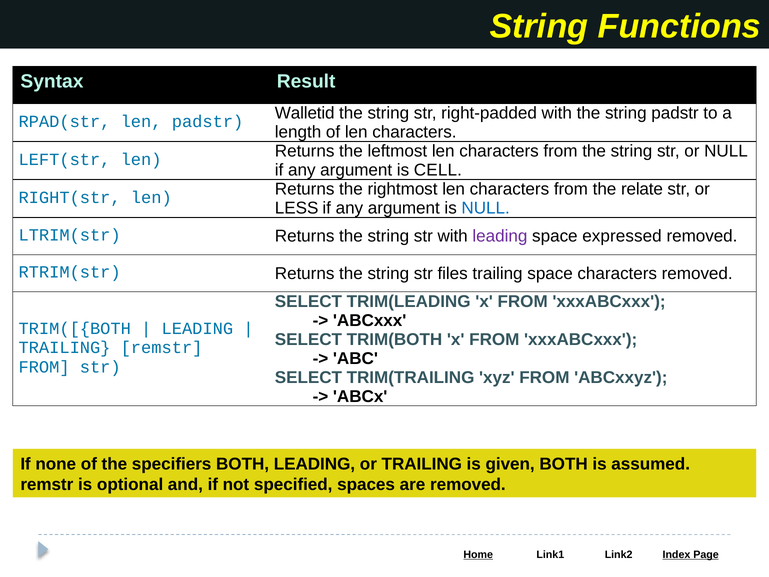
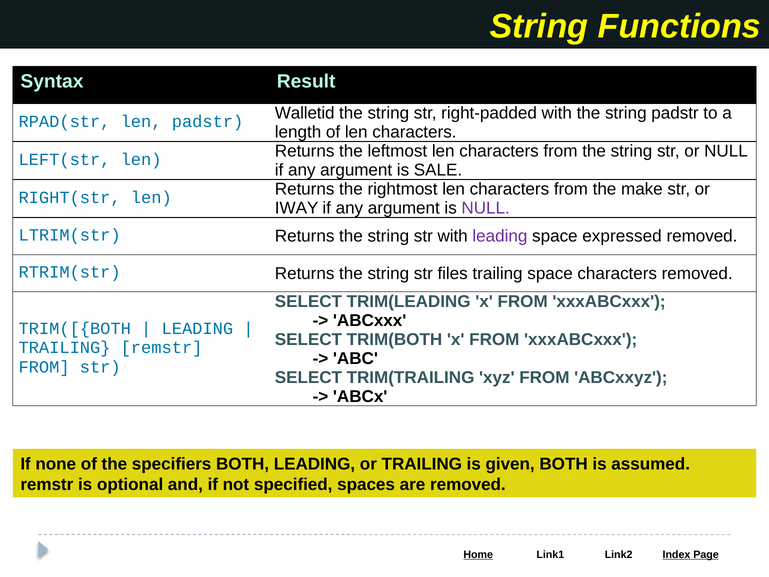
CELL: CELL -> SALE (438, 170)
relate: relate -> make (642, 189)
LESS: LESS -> IWAY (297, 208)
NULL colour: blue -> purple (486, 208)
